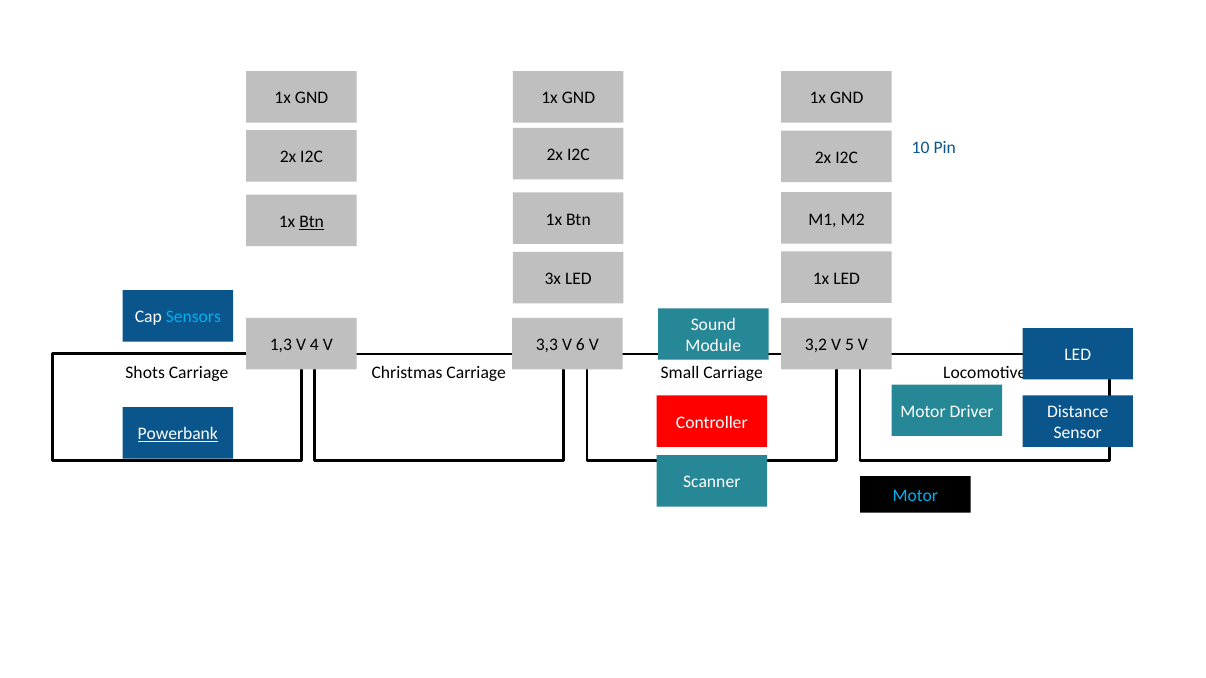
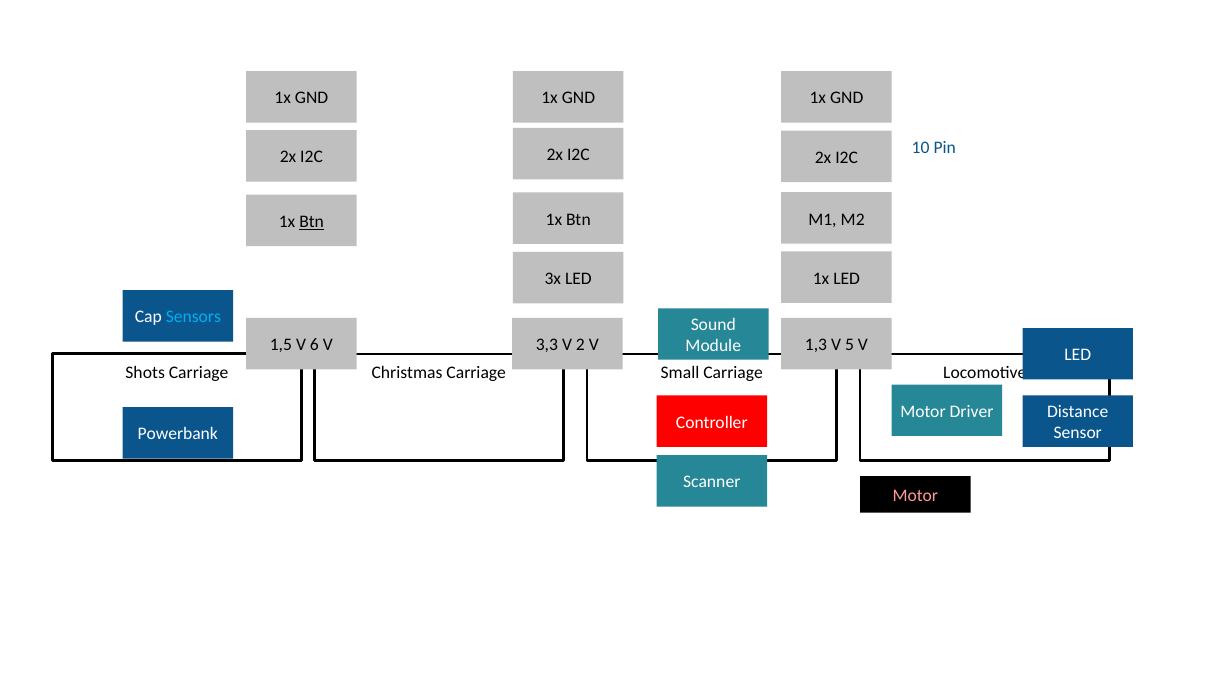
1,3: 1,3 -> 1,5 (281, 345)
4: 4 -> 6 (314, 345)
6: 6 -> 2 (580, 345)
3,2: 3,2 -> 1,3 (816, 345)
Powerbank underline: present -> none (178, 434)
Motor colour: light blue -> pink (915, 496)
